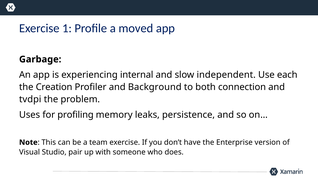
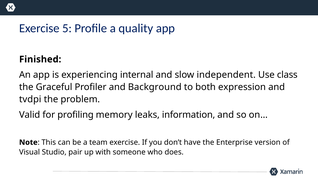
1: 1 -> 5 (67, 28)
moved: moved -> quality (136, 28)
Garbage: Garbage -> Finished (40, 59)
each: each -> class (287, 75)
Creation: Creation -> Graceful (54, 87)
connection: connection -> expression (242, 87)
Uses: Uses -> Valid (30, 115)
persistence: persistence -> information (189, 115)
